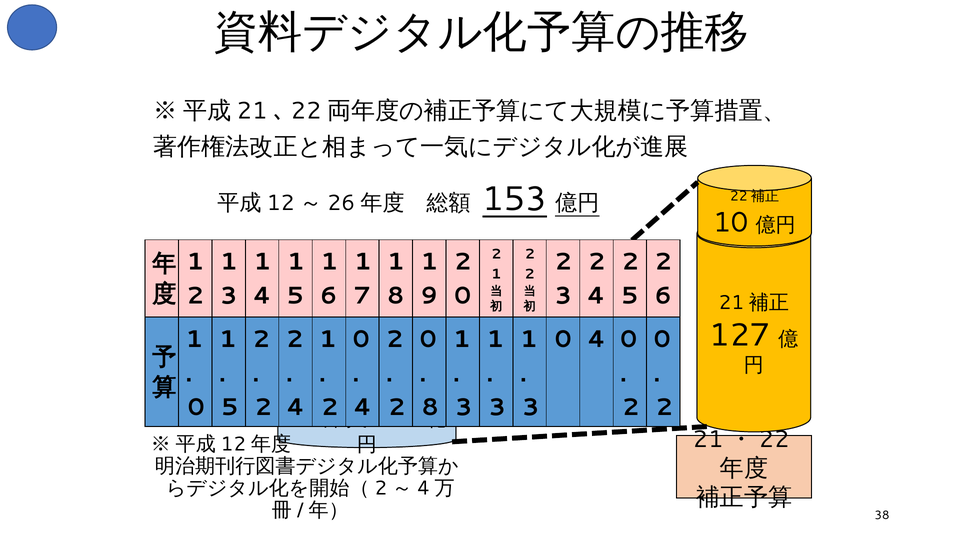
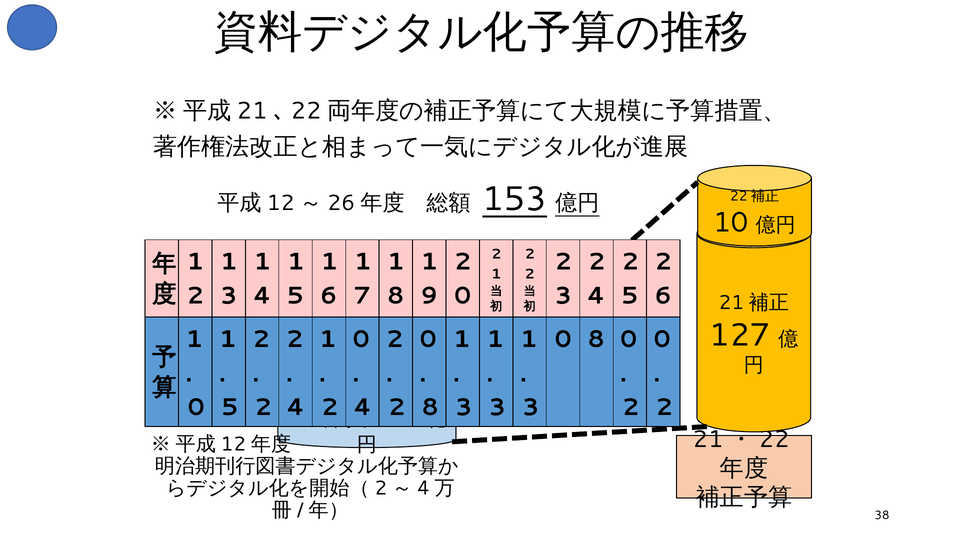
0 4: 4 -> 8 (597, 340)
